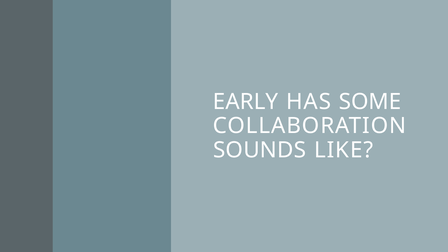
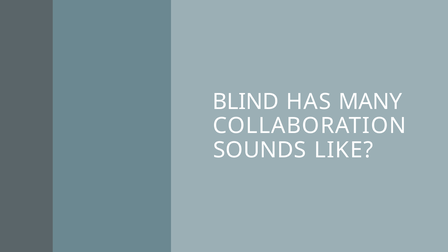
EARLY: EARLY -> BLIND (246, 102)
SOME: SOME -> MANY (370, 102)
